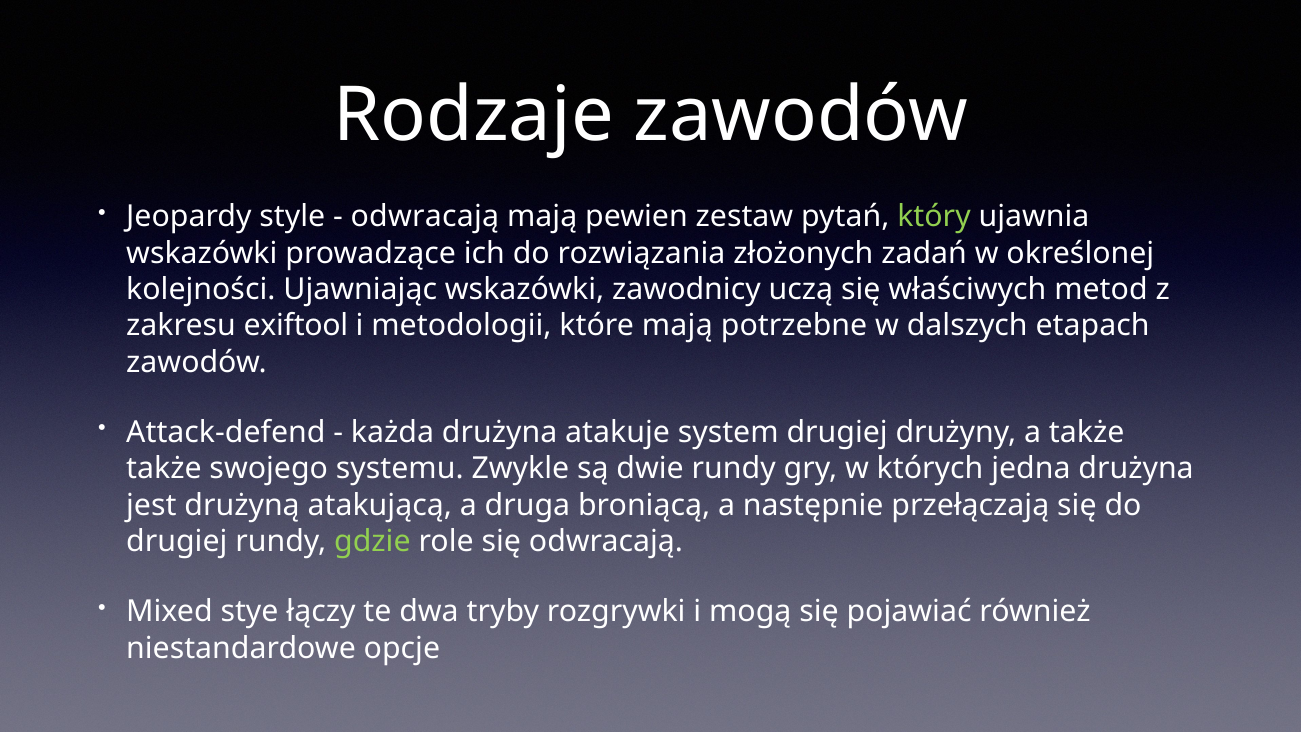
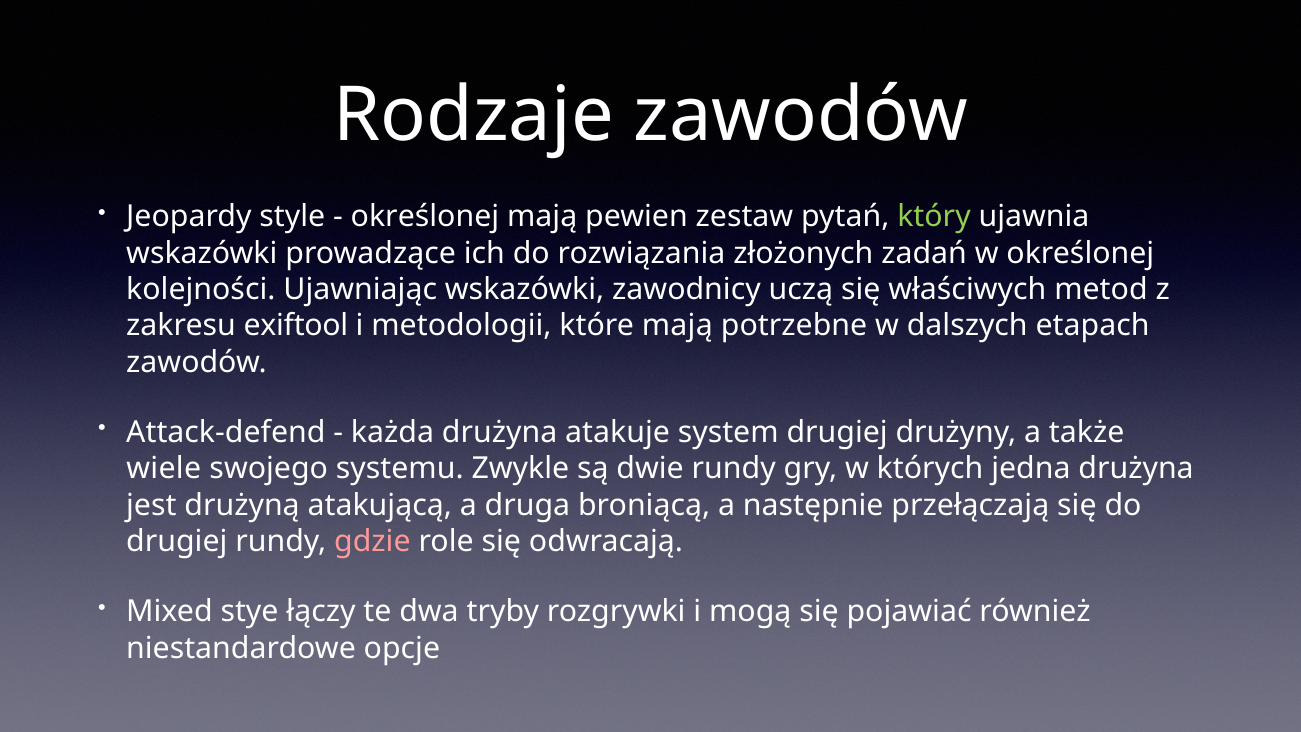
odwracają: odwracają -> określonej (425, 217)
także: także -> wiele (164, 469)
gdzie colour: light green -> pink (372, 541)
